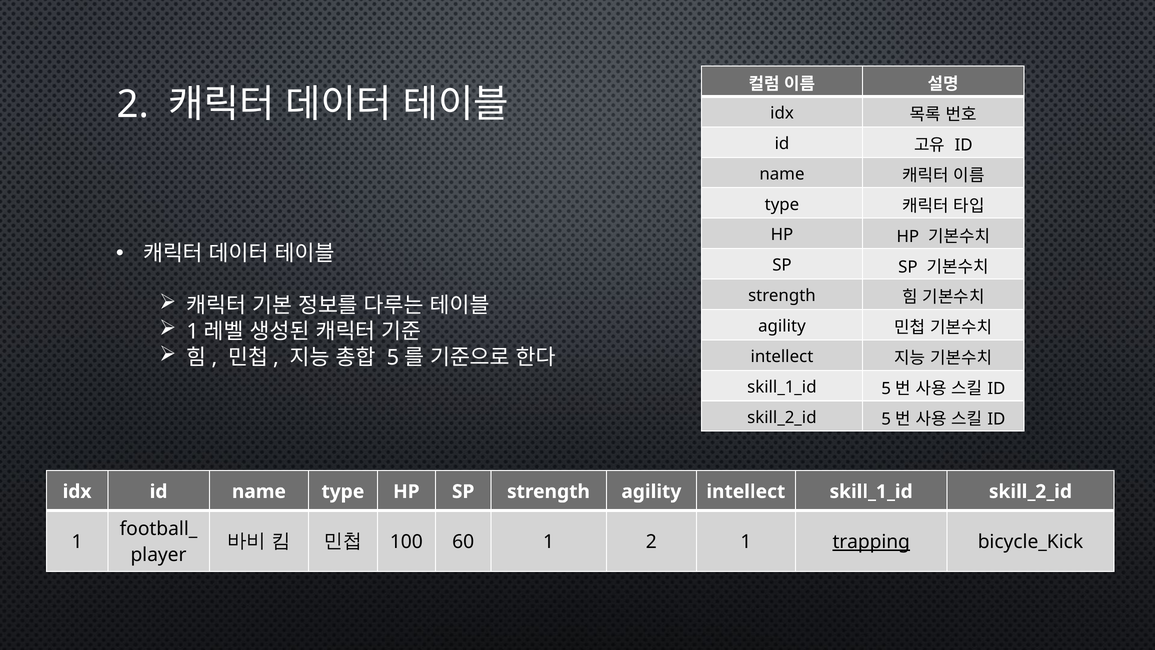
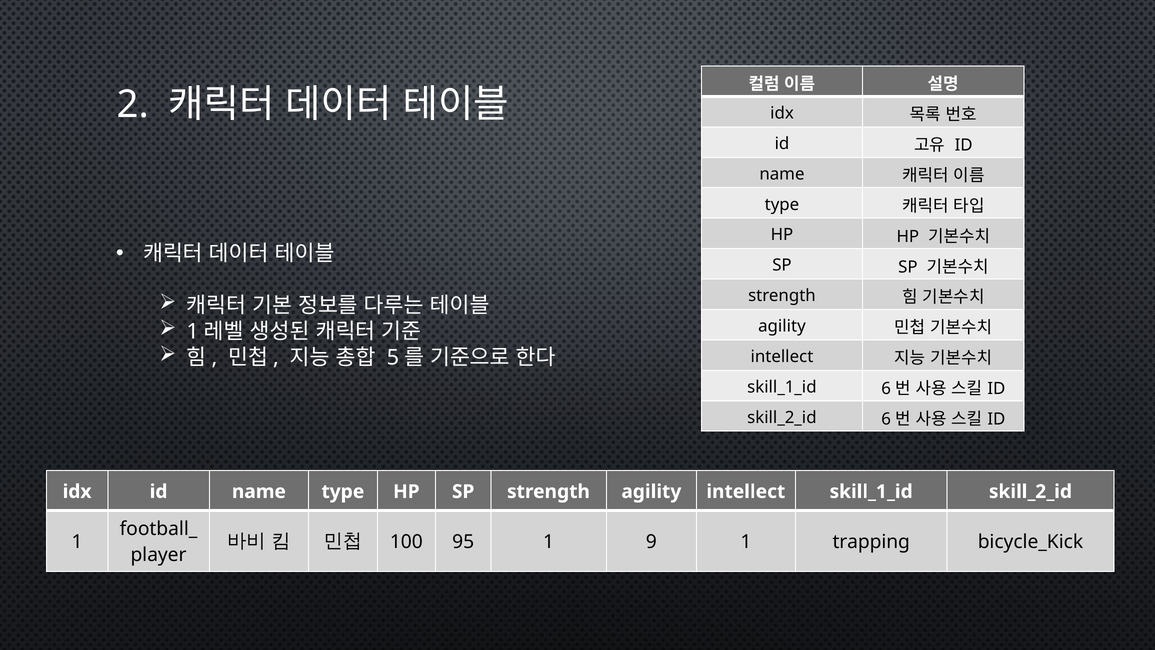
5: 5 -> 6 (886, 389)
5: 5 -> 6 (886, 419)
60: 60 -> 95 (463, 542)
1 2: 2 -> 9 (651, 542)
trapping underline: present -> none (871, 542)
